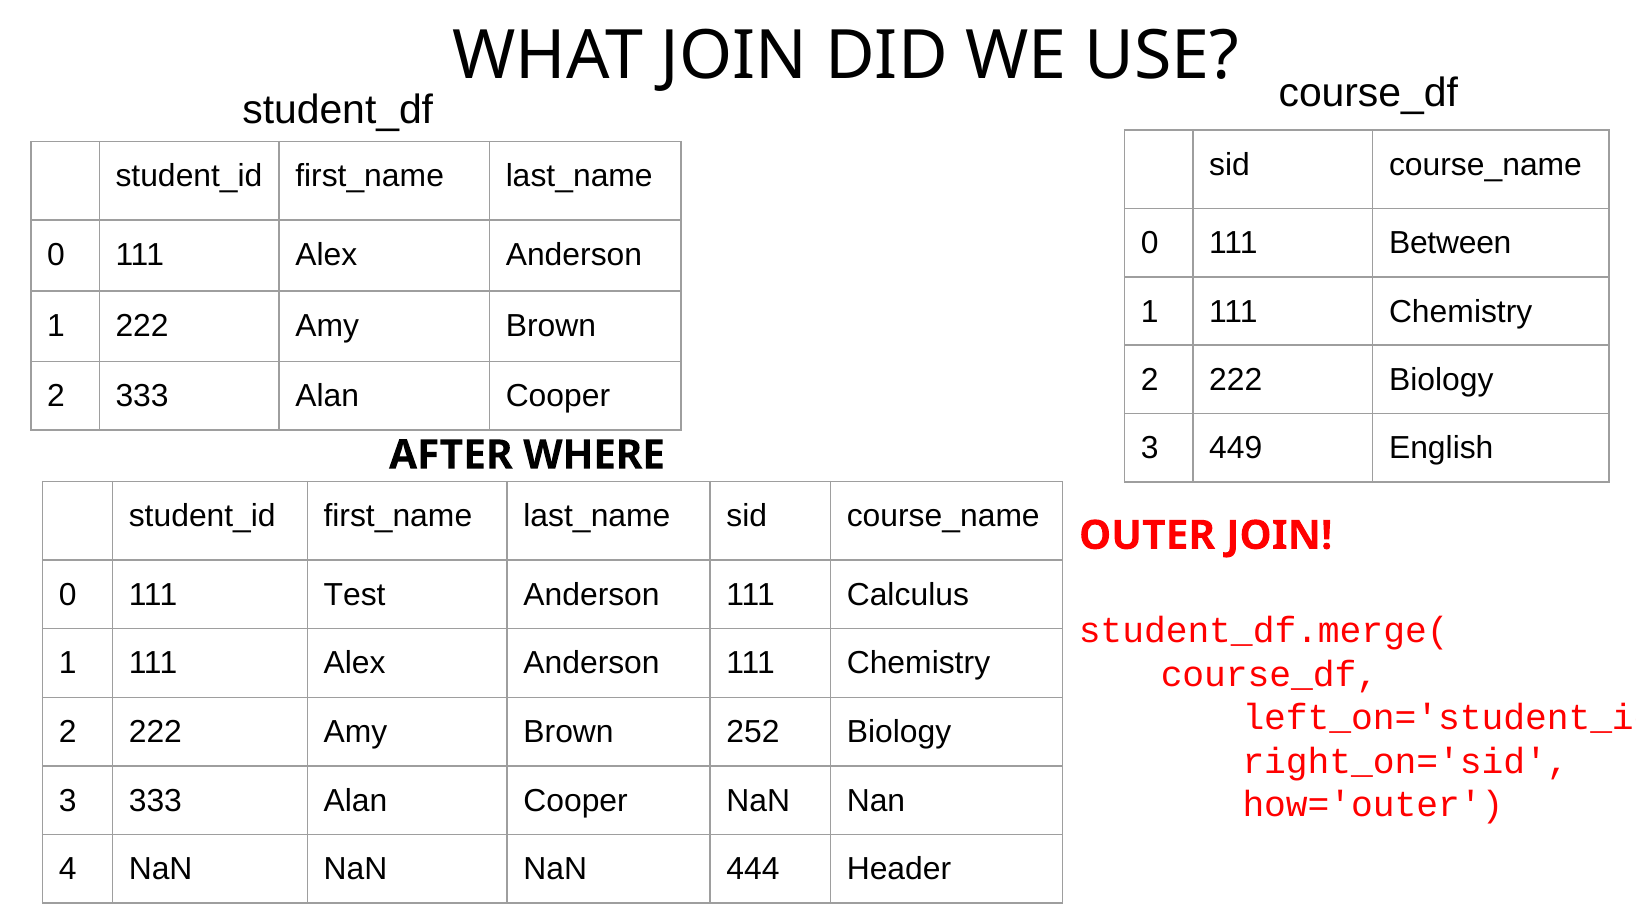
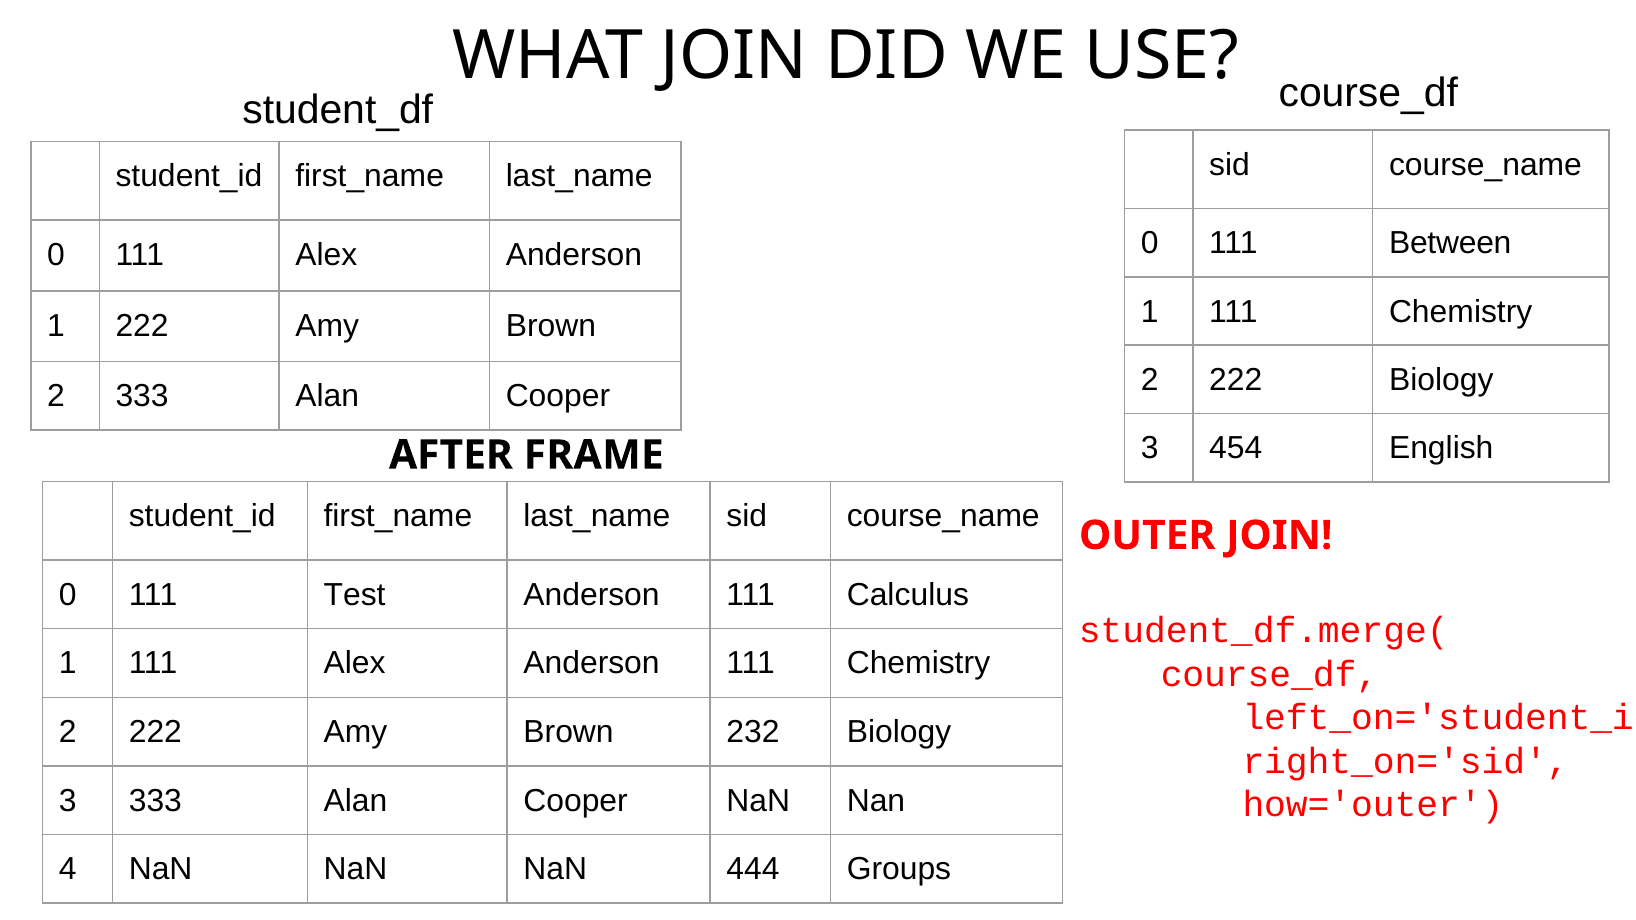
449: 449 -> 454 (1236, 448)
WHERE: WHERE -> FRAME (594, 455)
252: 252 -> 232 (753, 732)
Header: Header -> Groups (899, 869)
